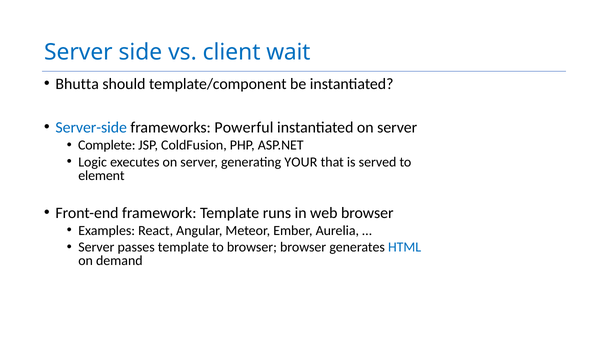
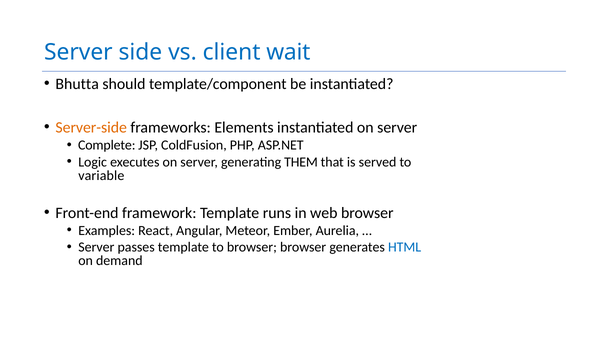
Server-side colour: blue -> orange (91, 128)
Powerful: Powerful -> Elements (244, 128)
YOUR: YOUR -> THEM (301, 162)
element: element -> variable (101, 175)
